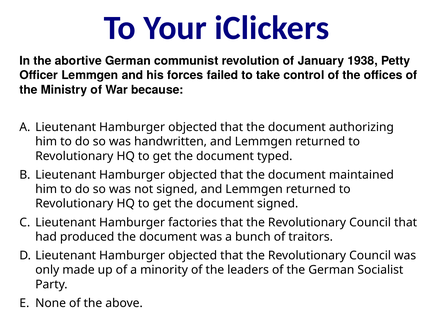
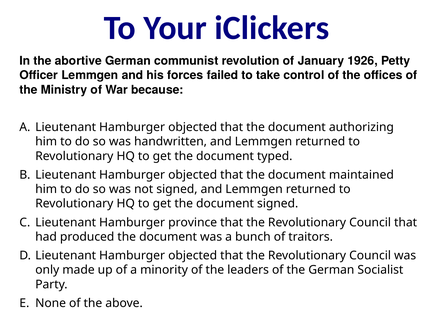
1938: 1938 -> 1926 (363, 61)
factories: factories -> province (193, 222)
